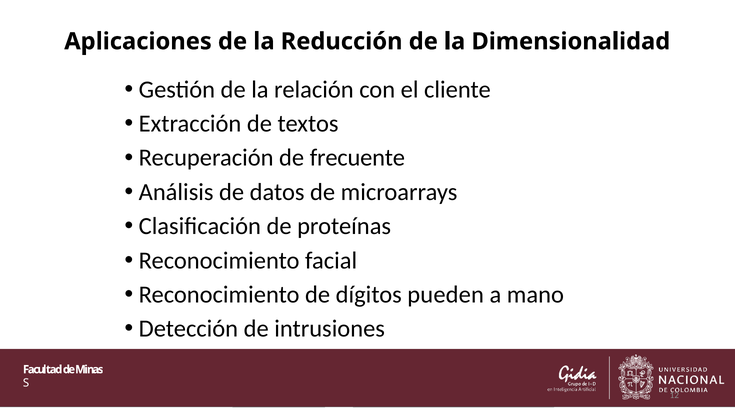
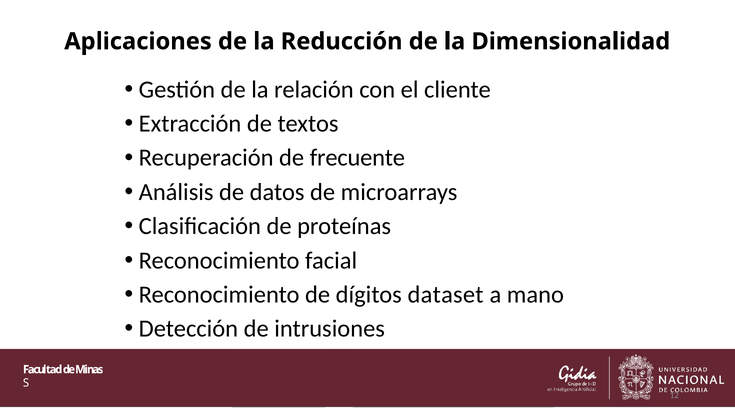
pueden: pueden -> dataset (446, 294)
